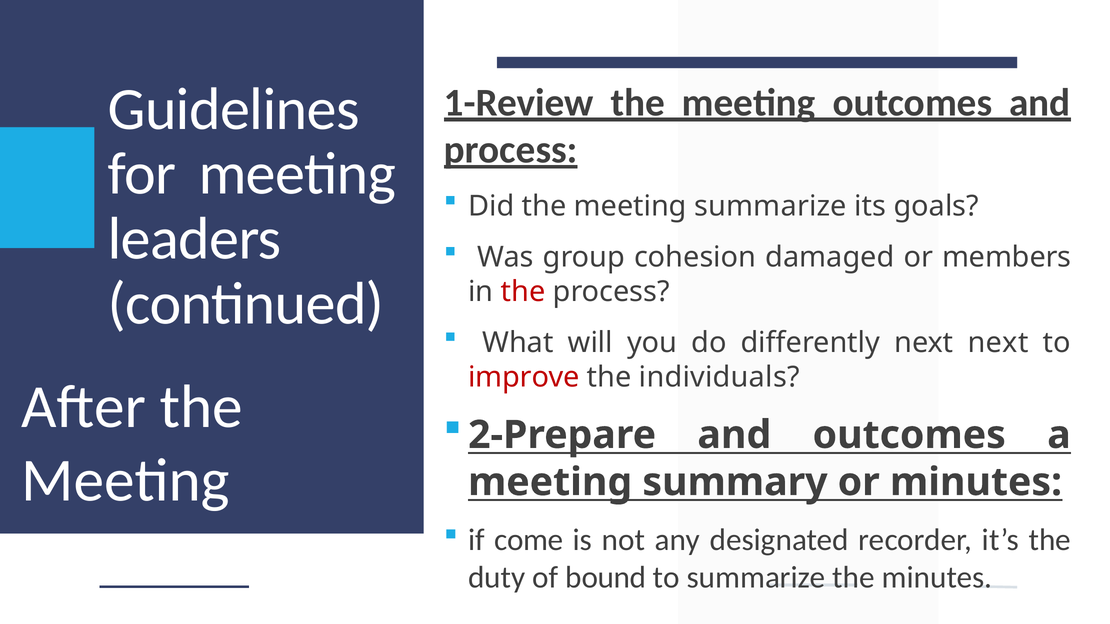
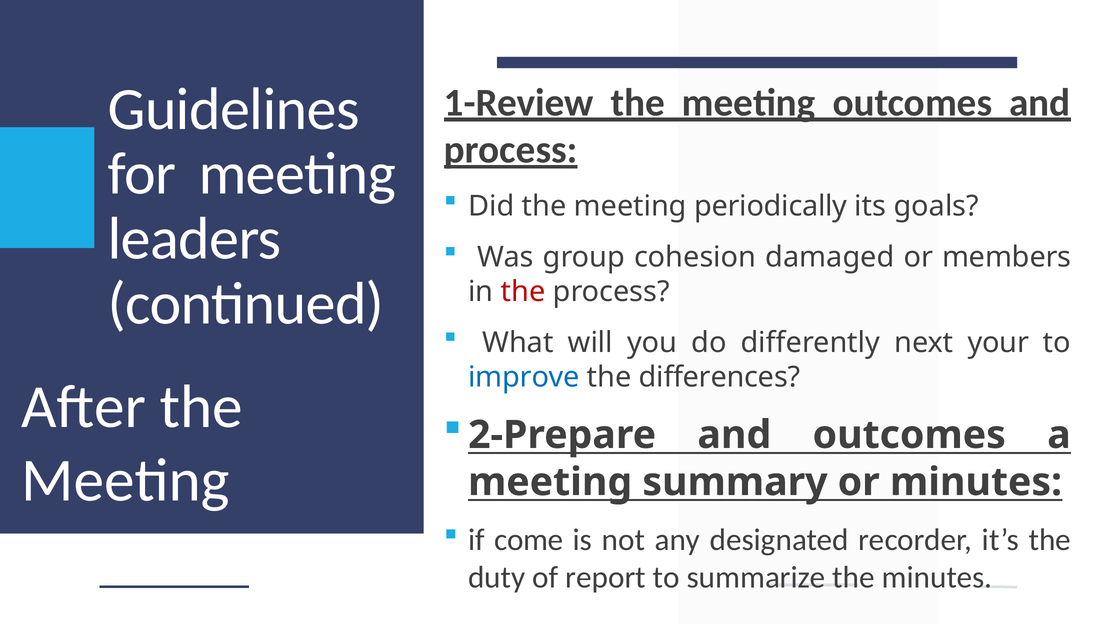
meeting summarize: summarize -> periodically (771, 206)
next next: next -> your (998, 343)
improve colour: red -> blue (524, 377)
individuals: individuals -> differences (719, 377)
bound: bound -> report (606, 578)
